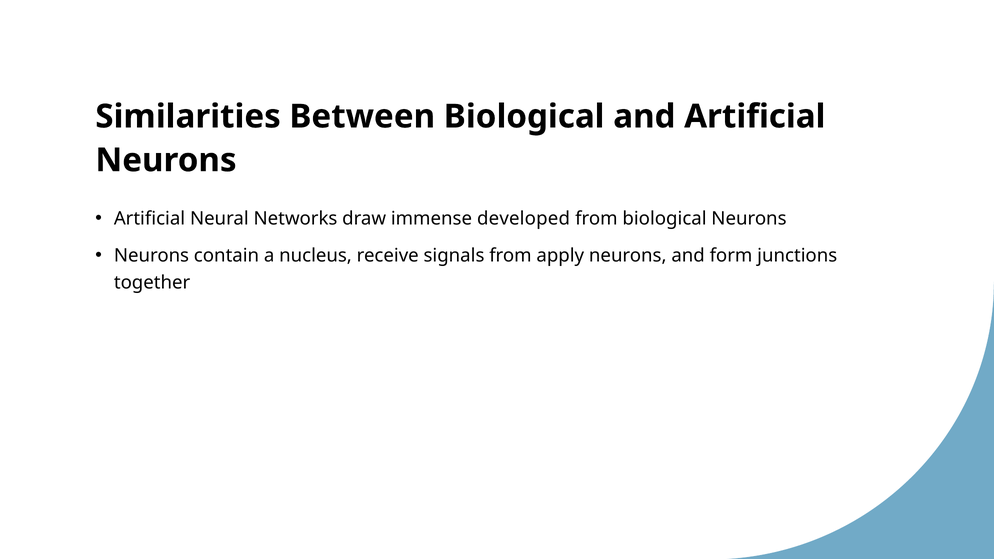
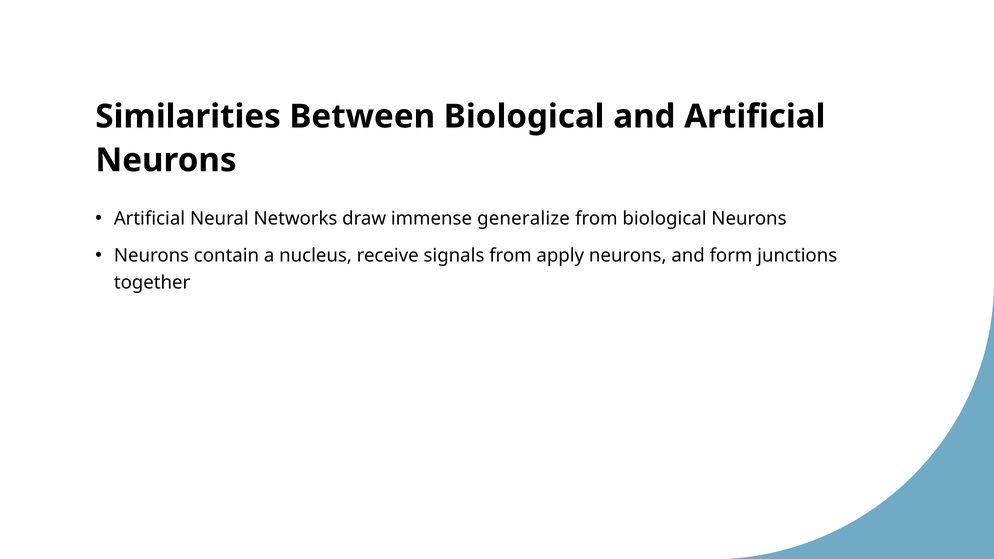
developed: developed -> generalize (524, 219)
